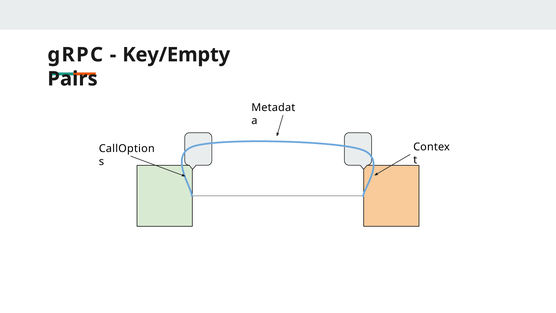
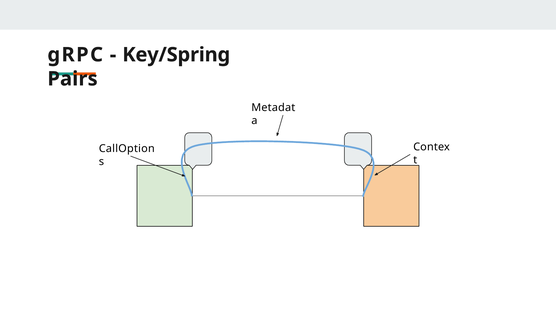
Key/Empty: Key/Empty -> Key/Spring (176, 55)
